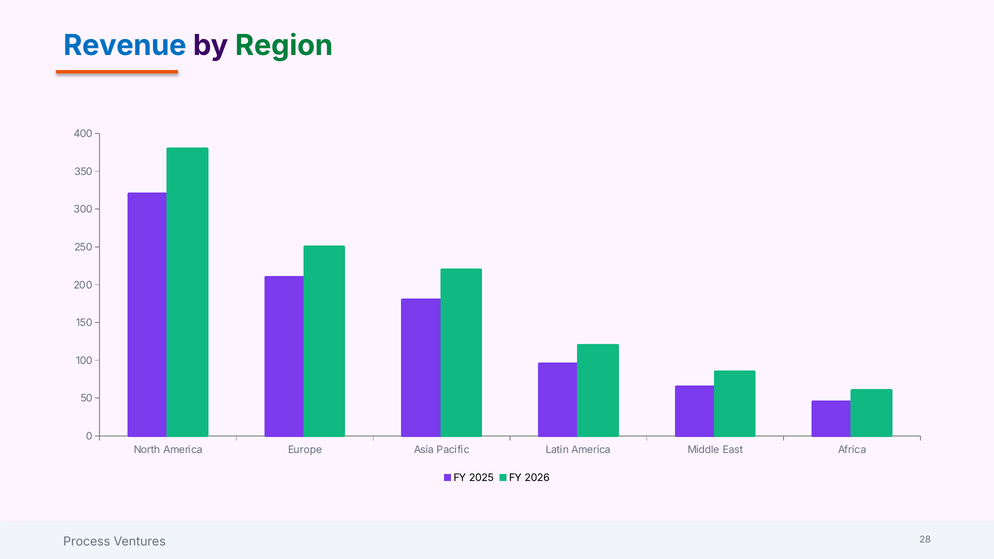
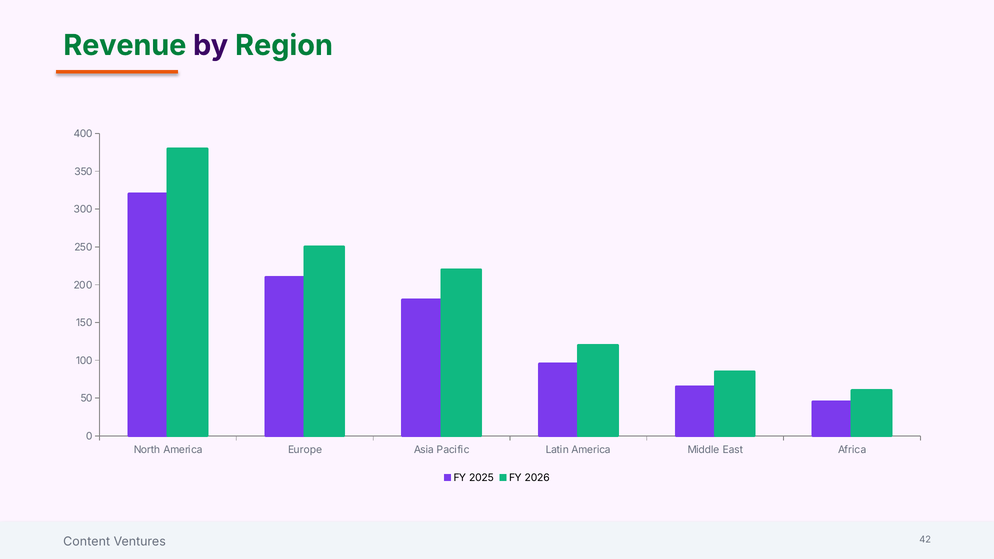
Revenue colour: blue -> green (125, 45)
Process: Process -> Content (87, 542)
28: 28 -> 42 (925, 540)
